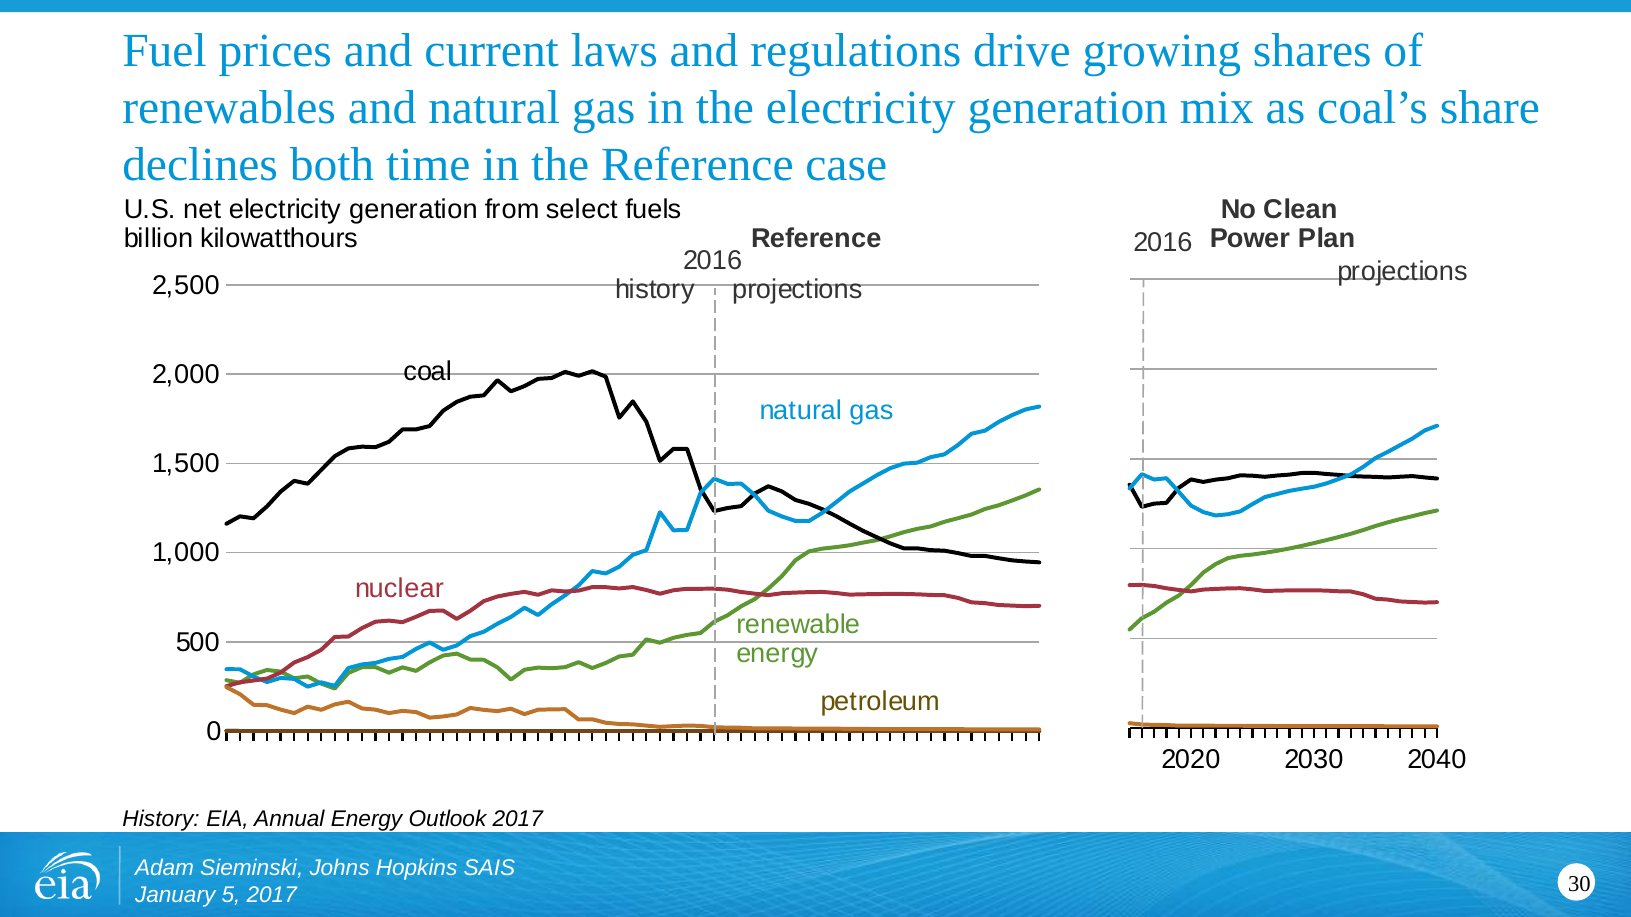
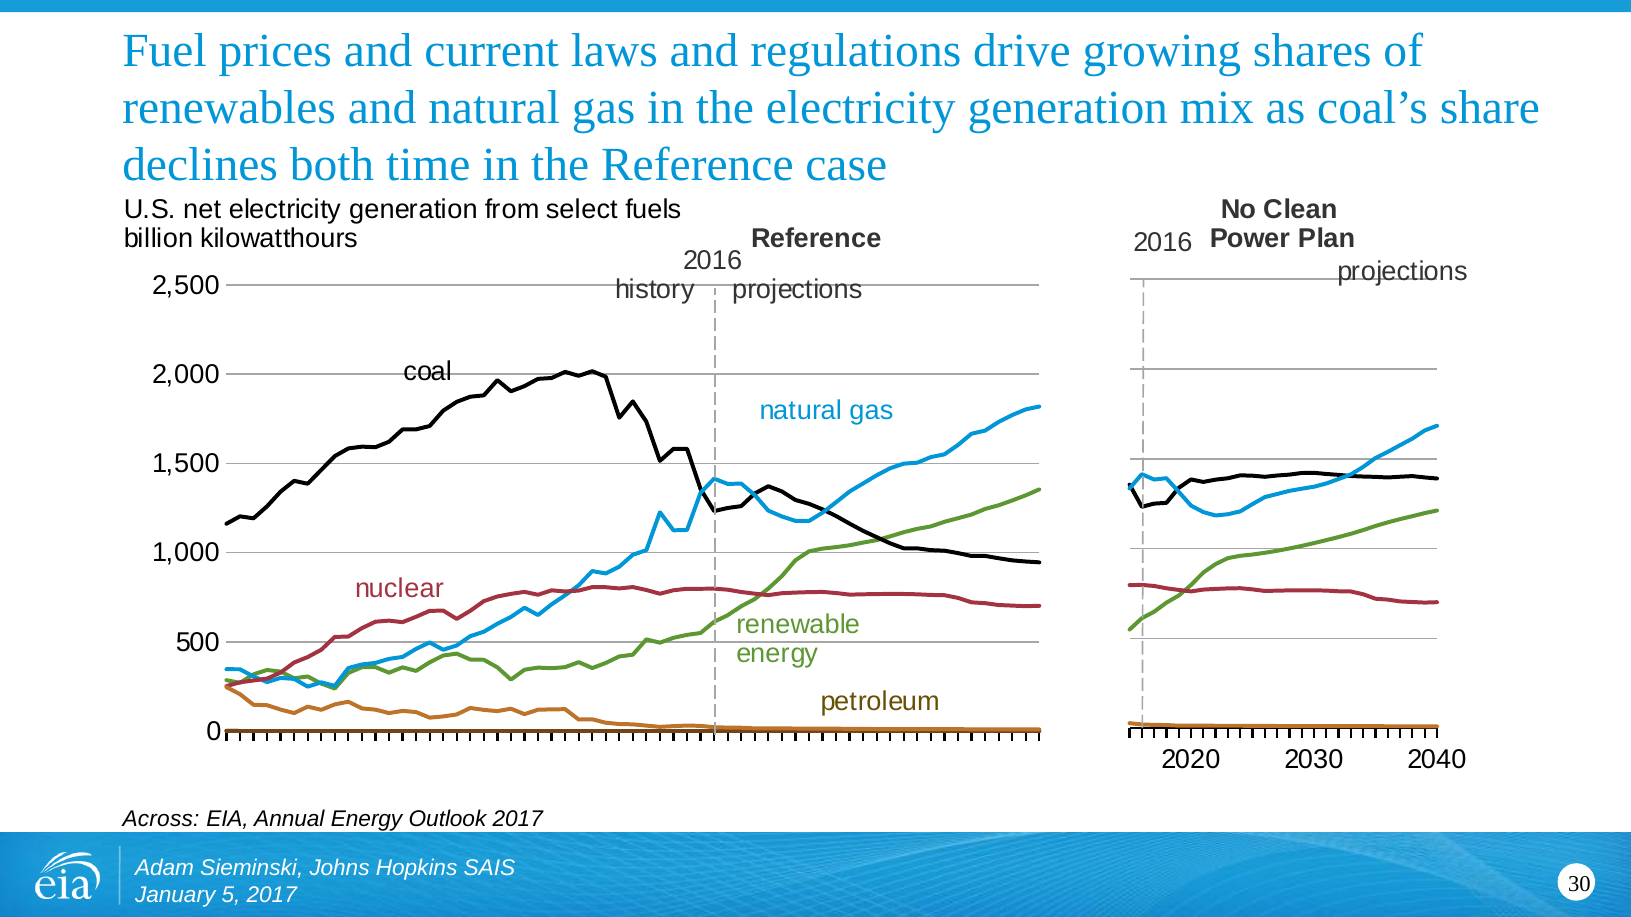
History: History -> Across (161, 820)
